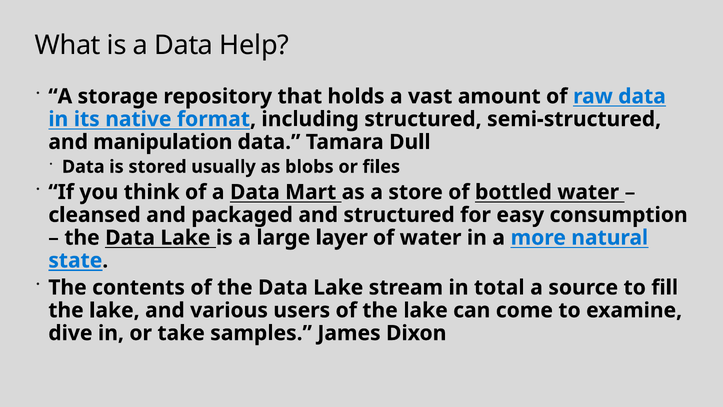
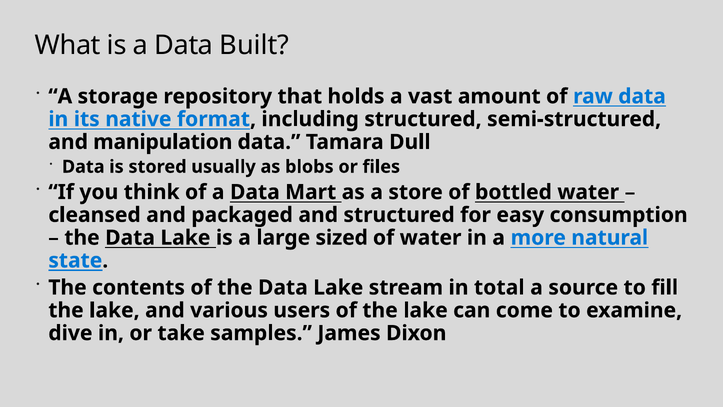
Help: Help -> Built (254, 45)
layer: layer -> sized (342, 238)
